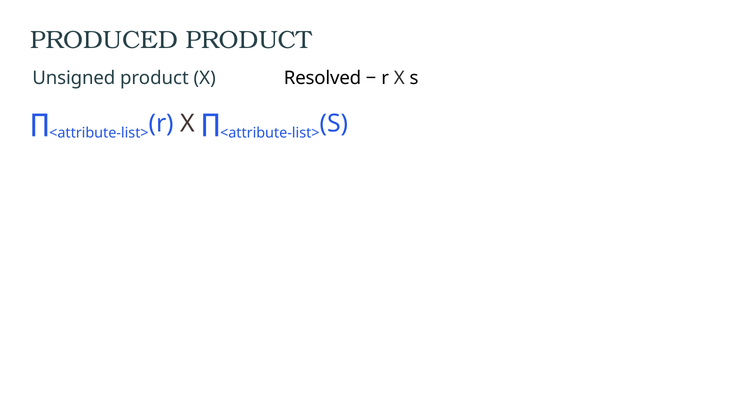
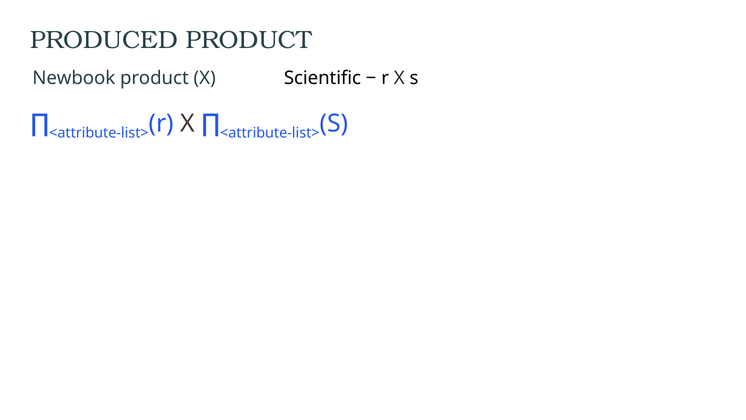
Unsigned: Unsigned -> Newbook (74, 78)
Resolved: Resolved -> Scientific (322, 78)
